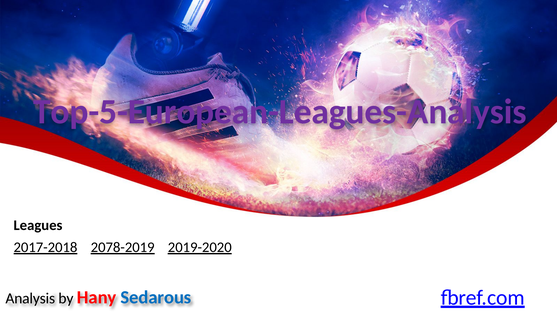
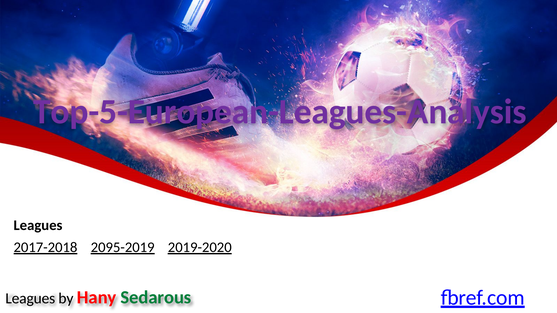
2078-2019: 2078-2019 -> 2095-2019 (123, 247)
Analysis: Analysis -> Leagues (30, 299)
Sedarous colour: blue -> green (156, 298)
